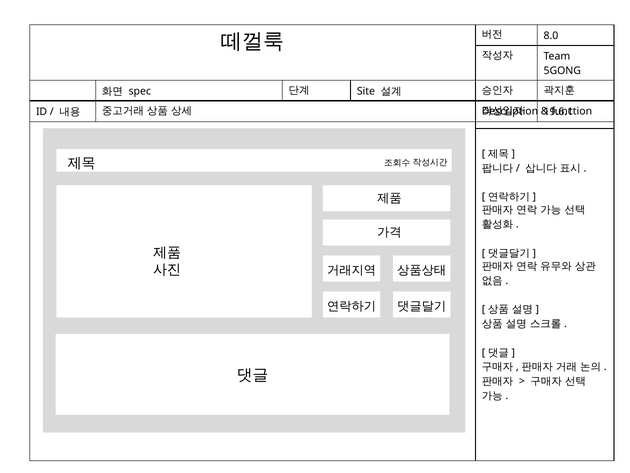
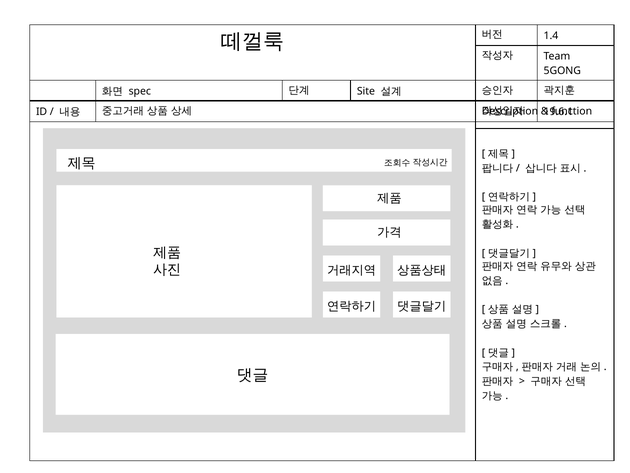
8.0: 8.0 -> 1.4 (551, 36)
